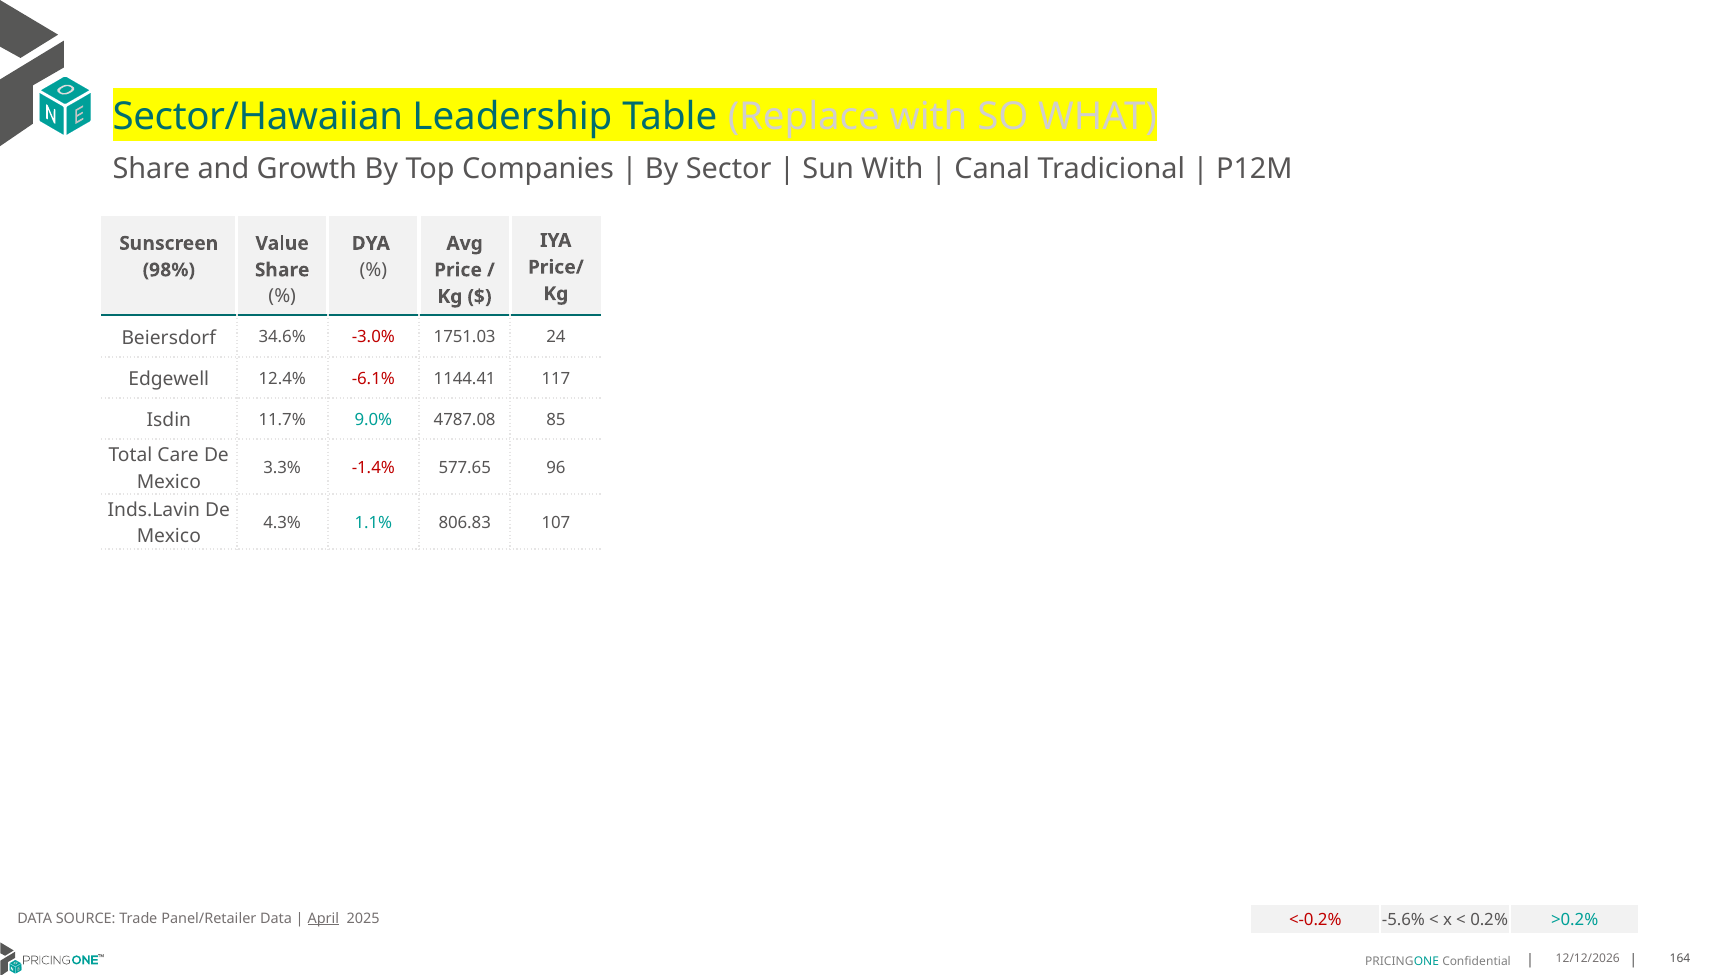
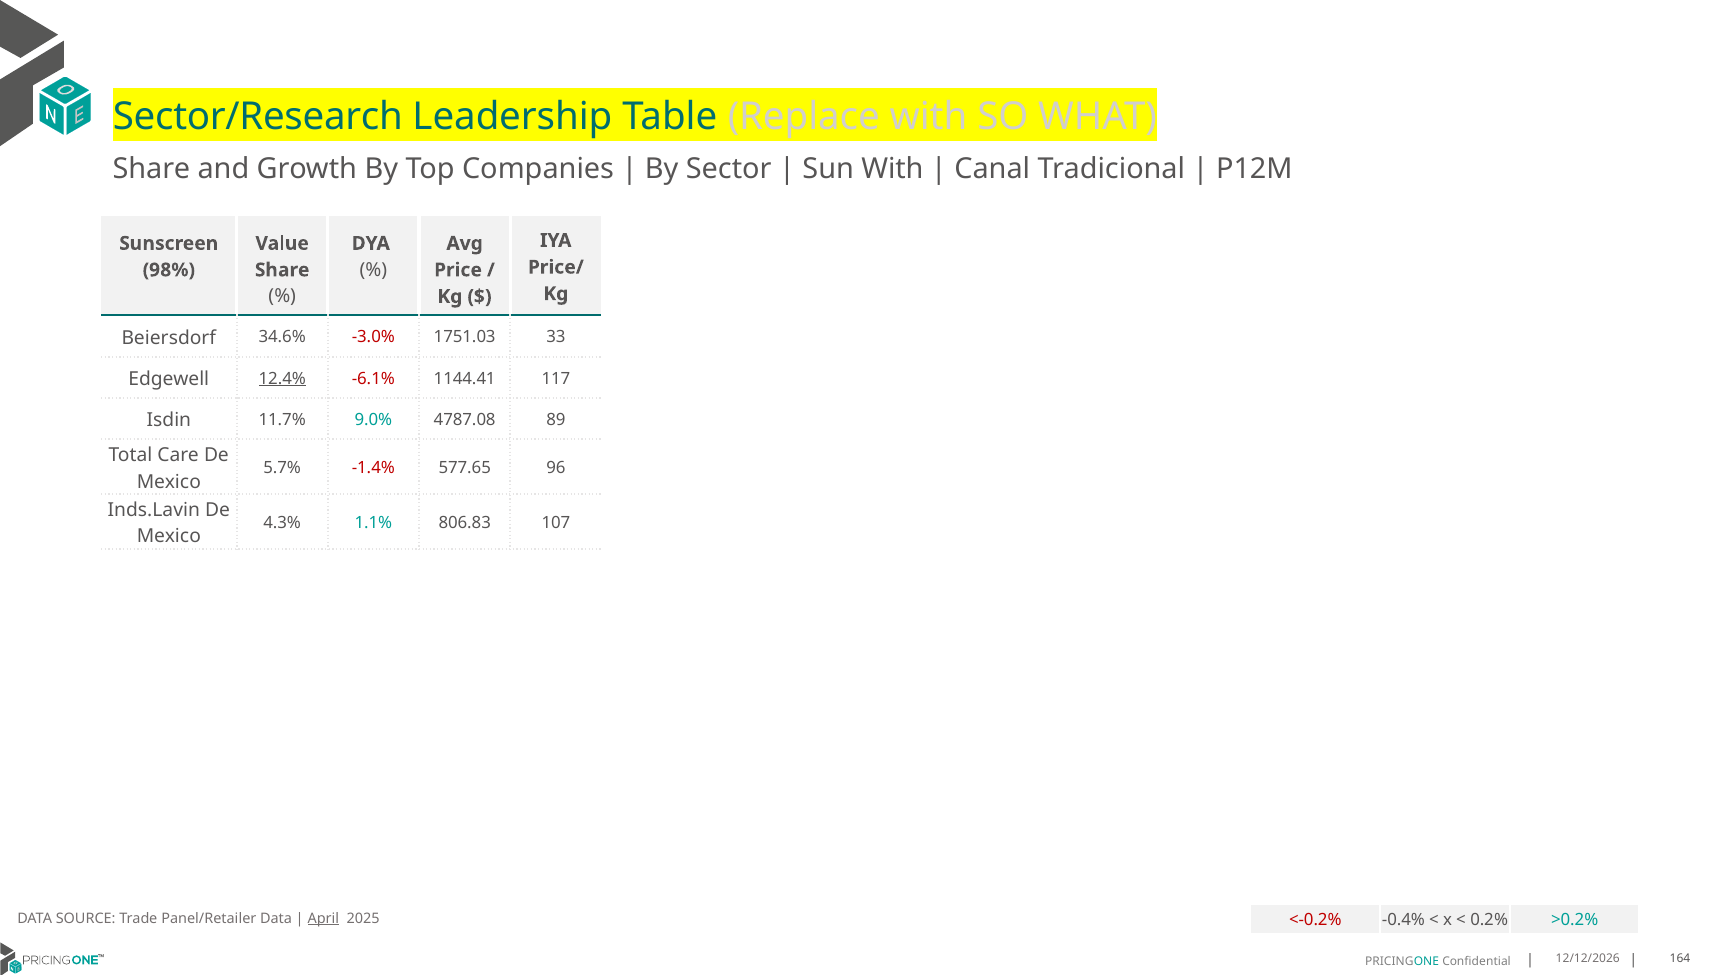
Sector/Hawaiian: Sector/Hawaiian -> Sector/Research (258, 116)
24: 24 -> 33 (556, 337)
12.4% underline: none -> present (282, 379)
85: 85 -> 89 (556, 420)
3.3%: 3.3% -> 5.7% (282, 468)
-5.6%: -5.6% -> -0.4% (1403, 920)
